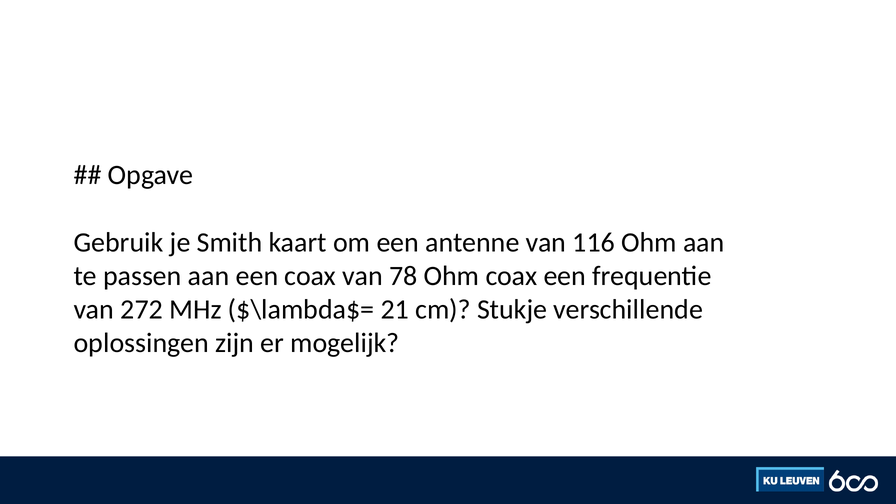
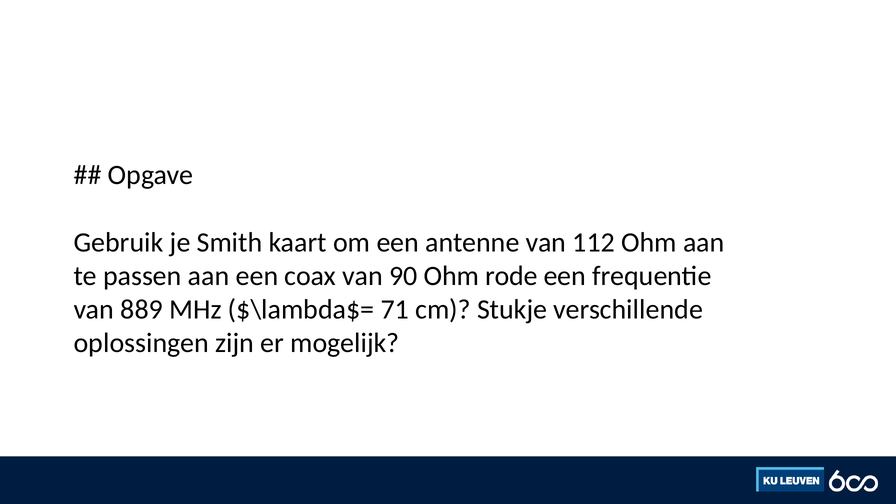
116: 116 -> 112 (594, 242)
78: 78 -> 90 (403, 276)
Ohm coax: coax -> rode (512, 276)
272: 272 -> 889 (142, 310)
21: 21 -> 71 (395, 310)
